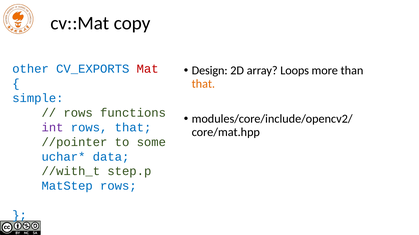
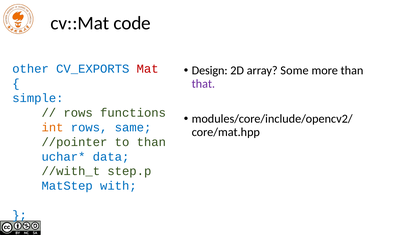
copy: copy -> code (132, 23)
Loops: Loops -> Some (295, 71)
that colour: orange -> purple (203, 84)
int colour: purple -> orange (53, 128)
rows that: that -> same (133, 128)
to some: some -> than (151, 142)
MatStep rows: rows -> with (118, 186)
